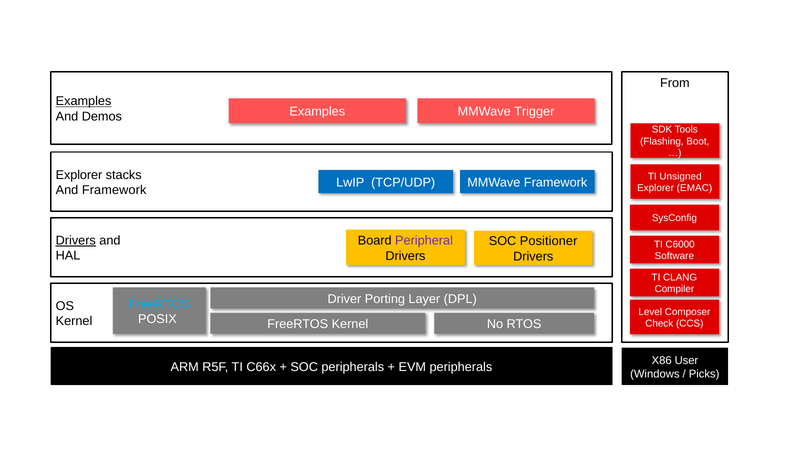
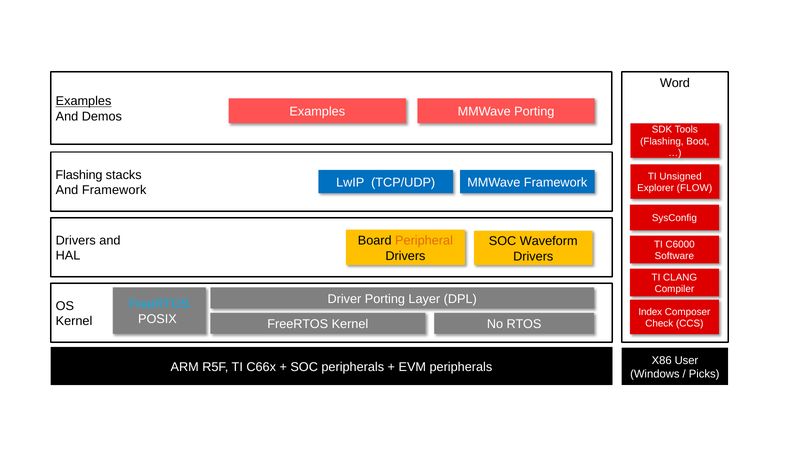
From: From -> Word (675, 83)
MMWave Trigger: Trigger -> Porting (534, 112)
Explorer: Explorer -> Flashing (79, 175)
EMAC: EMAC -> FLOW (694, 188)
Drivers underline: present -> none (76, 240)
Peripheral colour: purple -> orange (424, 240)
Positioner: Positioner -> Waveform (549, 241)
Level: Level -> Index (650, 312)
